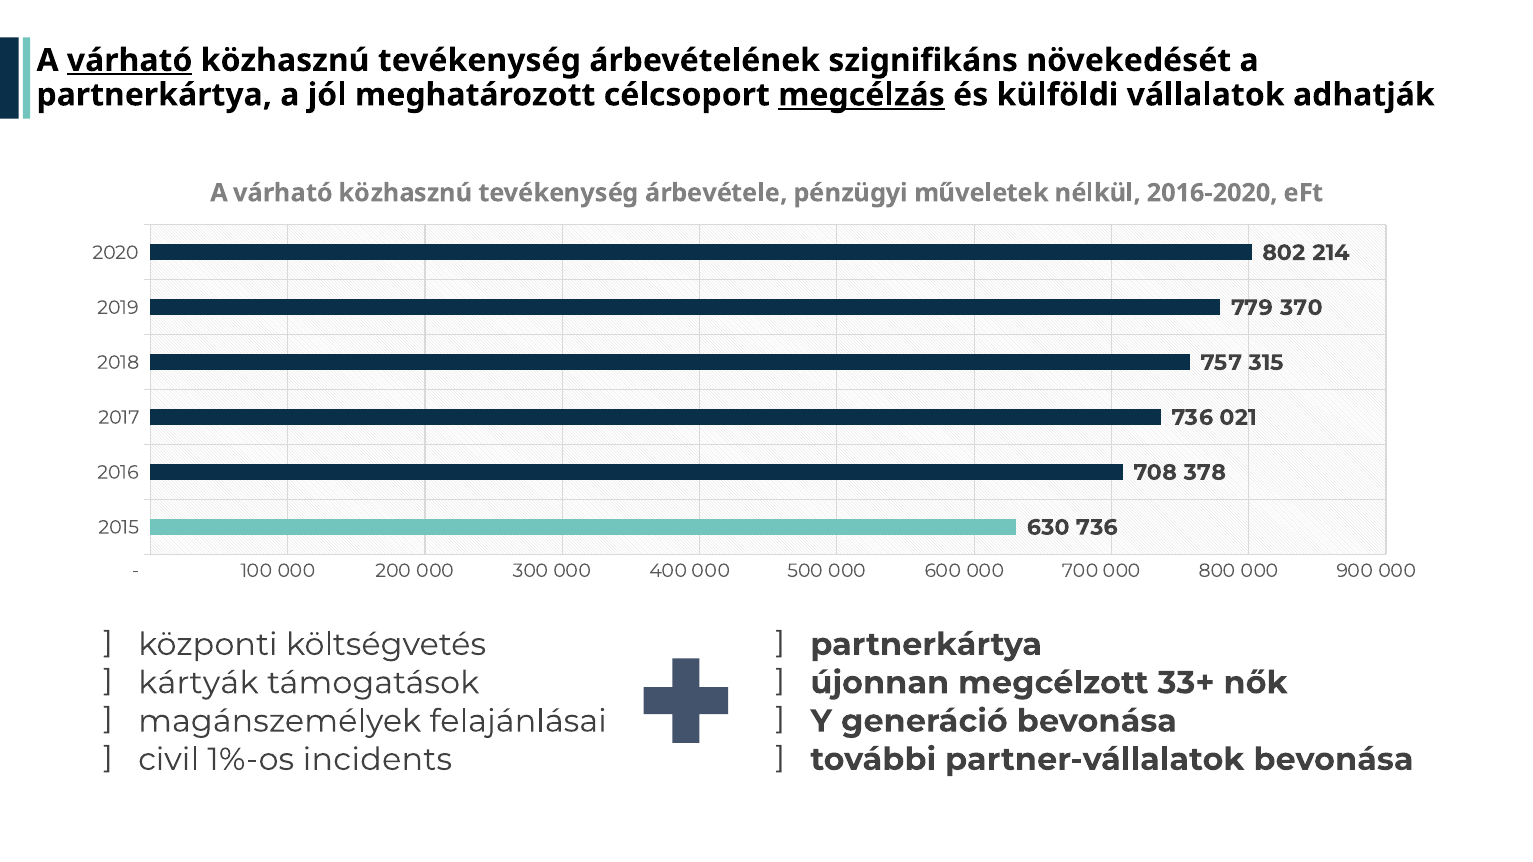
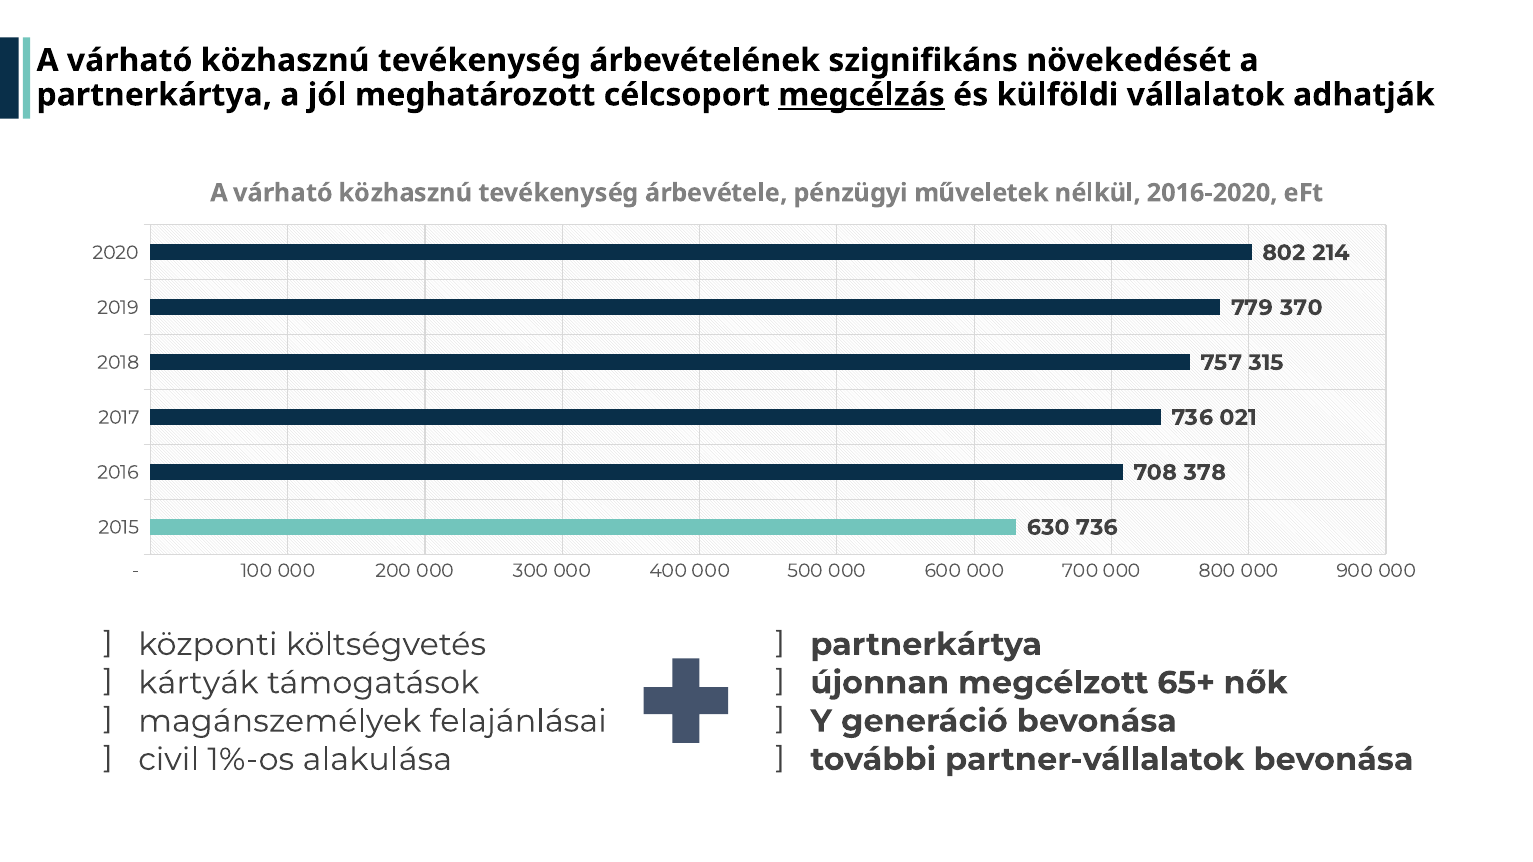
várható underline: present -> none (130, 60)
33+: 33+ -> 65+ (1186, 683)
incidents: incidents -> alakulása (377, 760)
